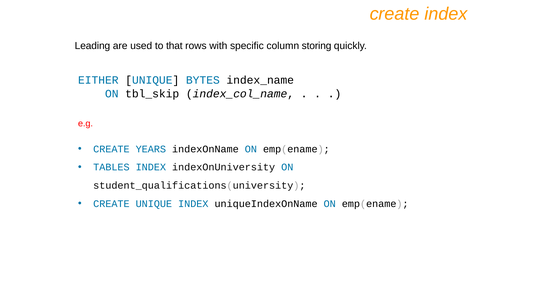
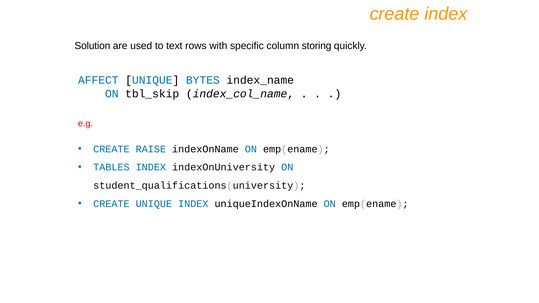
Leading: Leading -> Solution (92, 46)
that: that -> text (174, 46)
EITHER: EITHER -> AFFECT (98, 80)
YEARS: YEARS -> RAISE (151, 149)
